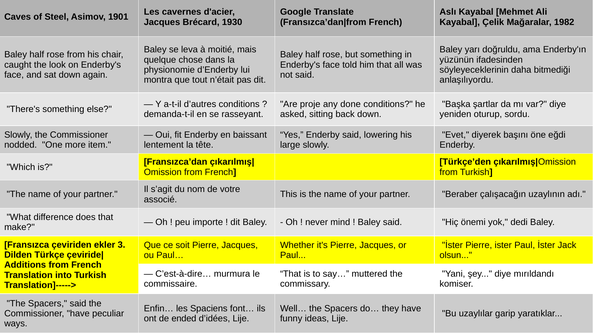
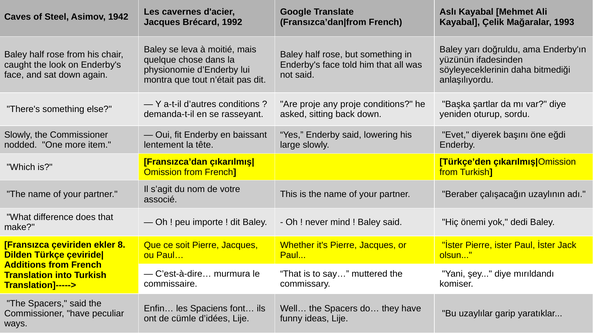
1901: 1901 -> 1942 (118, 17)
1930: 1930 -> 1992 (232, 22)
1982: 1982 -> 1993 (564, 22)
any done: done -> proje (351, 104)
3: 3 -> 8 (122, 245)
ended: ended -> cümle (184, 319)
